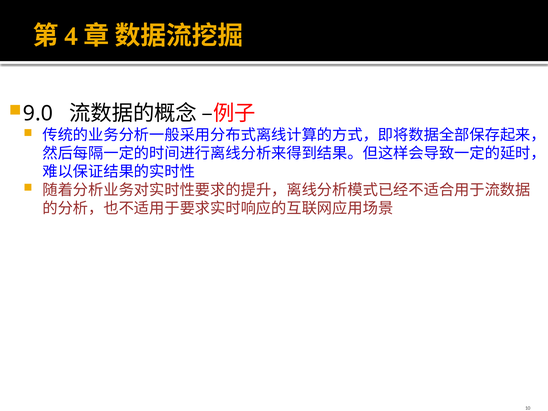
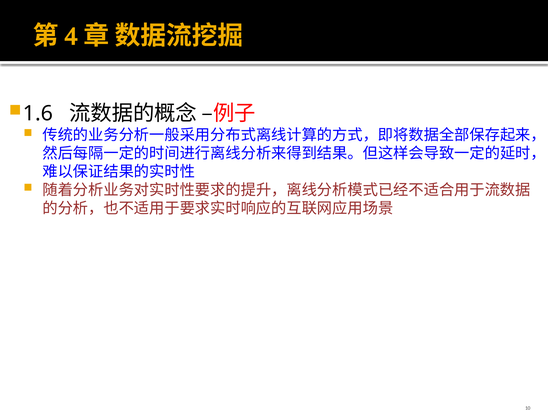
9.0: 9.0 -> 1.6 (38, 113)
